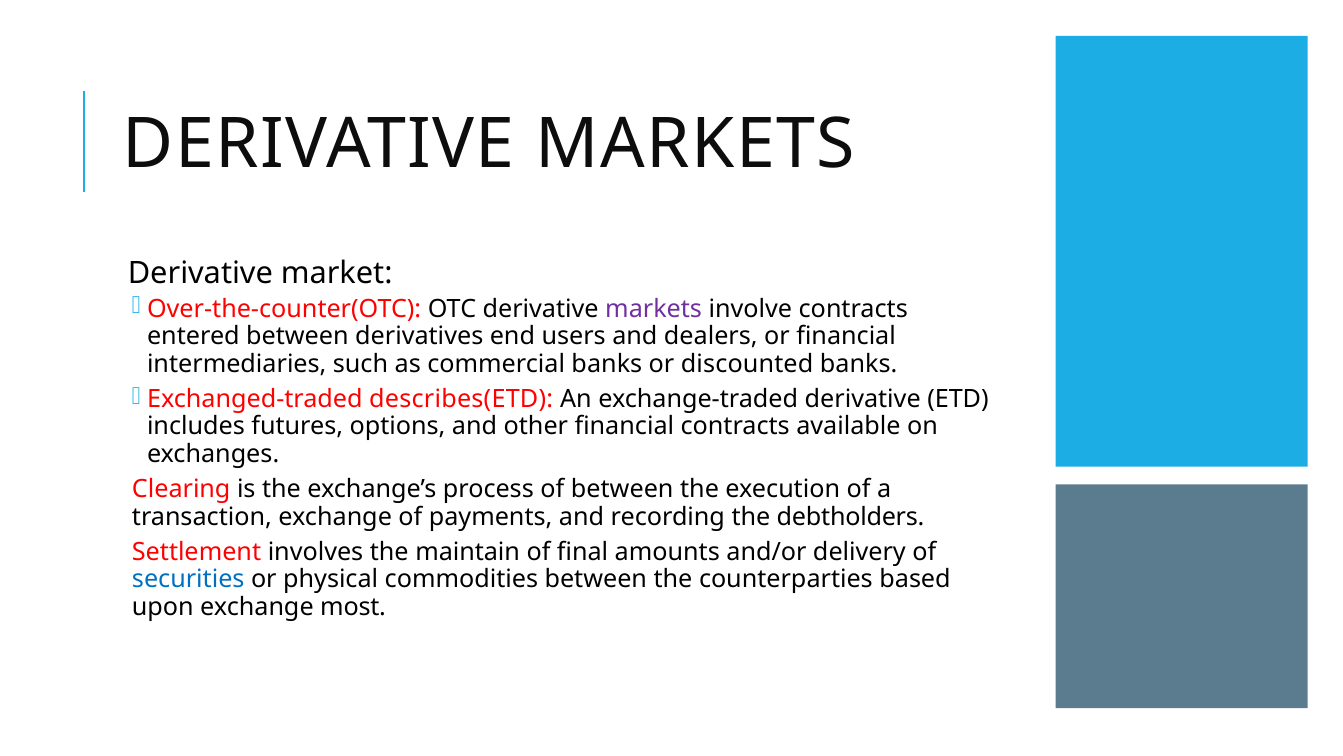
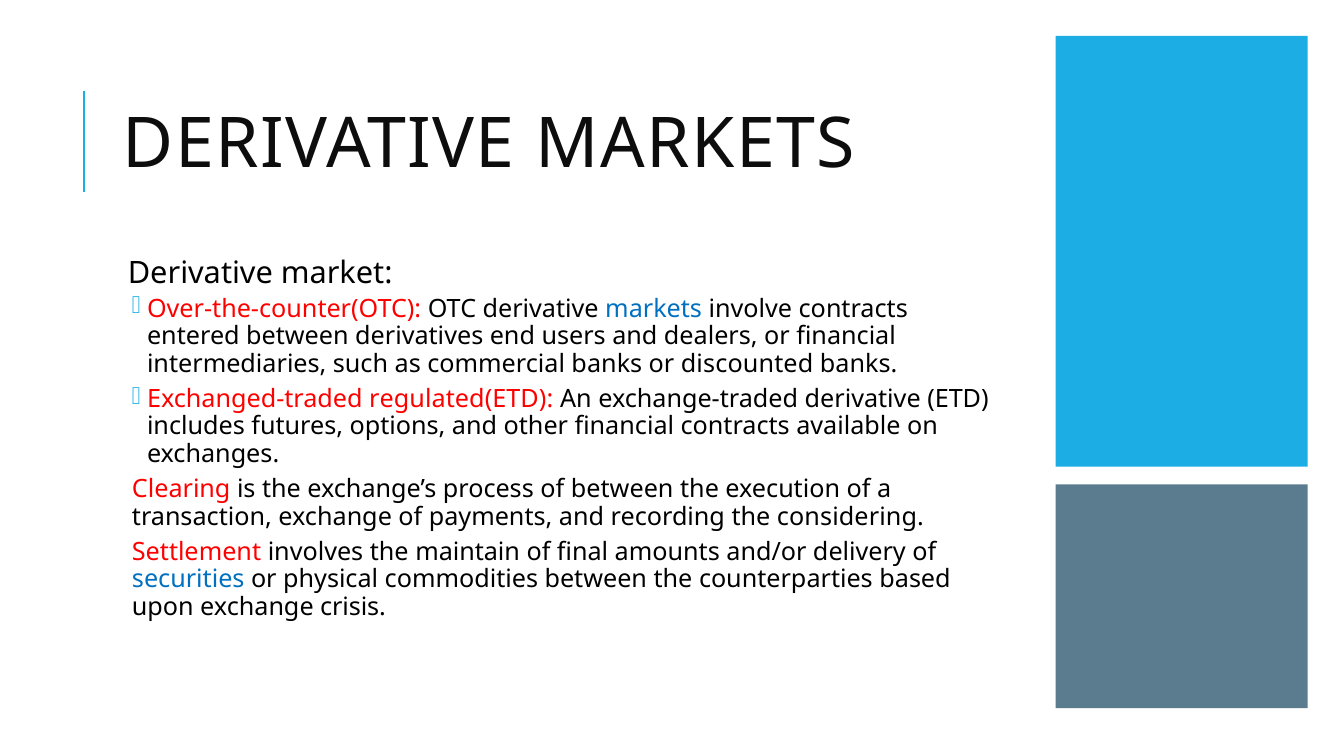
markets colour: purple -> blue (654, 309)
describes(ETD: describes(ETD -> regulated(ETD (461, 399)
debtholders: debtholders -> considering (850, 516)
most: most -> crisis (353, 606)
